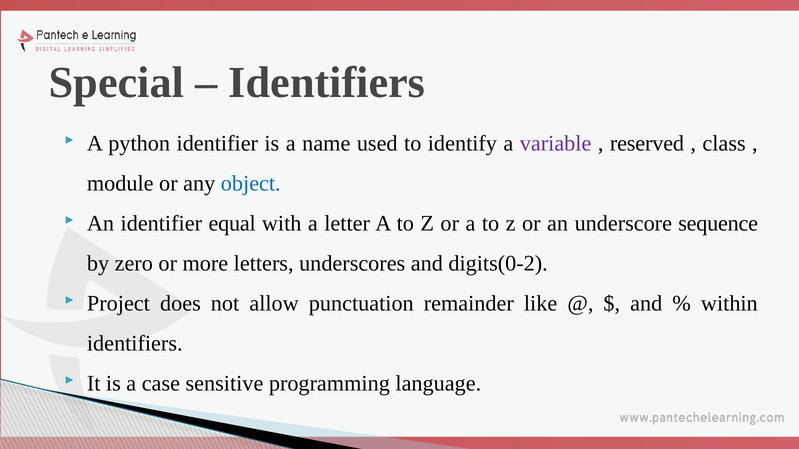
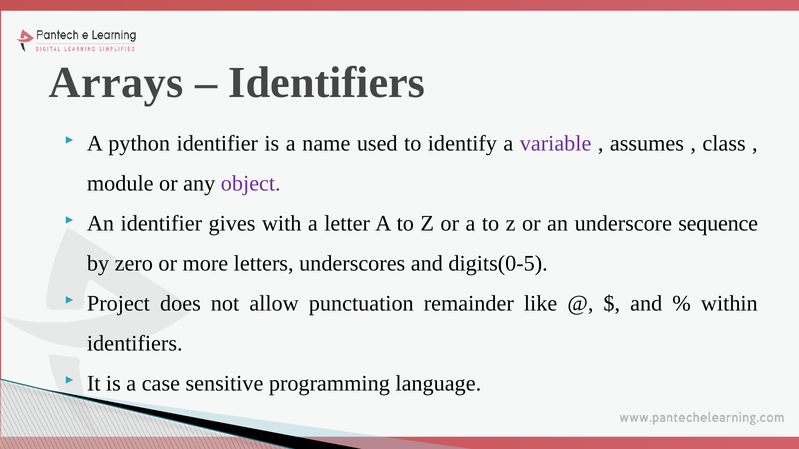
Special: Special -> Arrays (116, 83)
reserved: reserved -> assumes (647, 144)
object colour: blue -> purple (251, 184)
equal: equal -> gives (232, 224)
digits(0-2: digits(0-2 -> digits(0-5 (498, 264)
